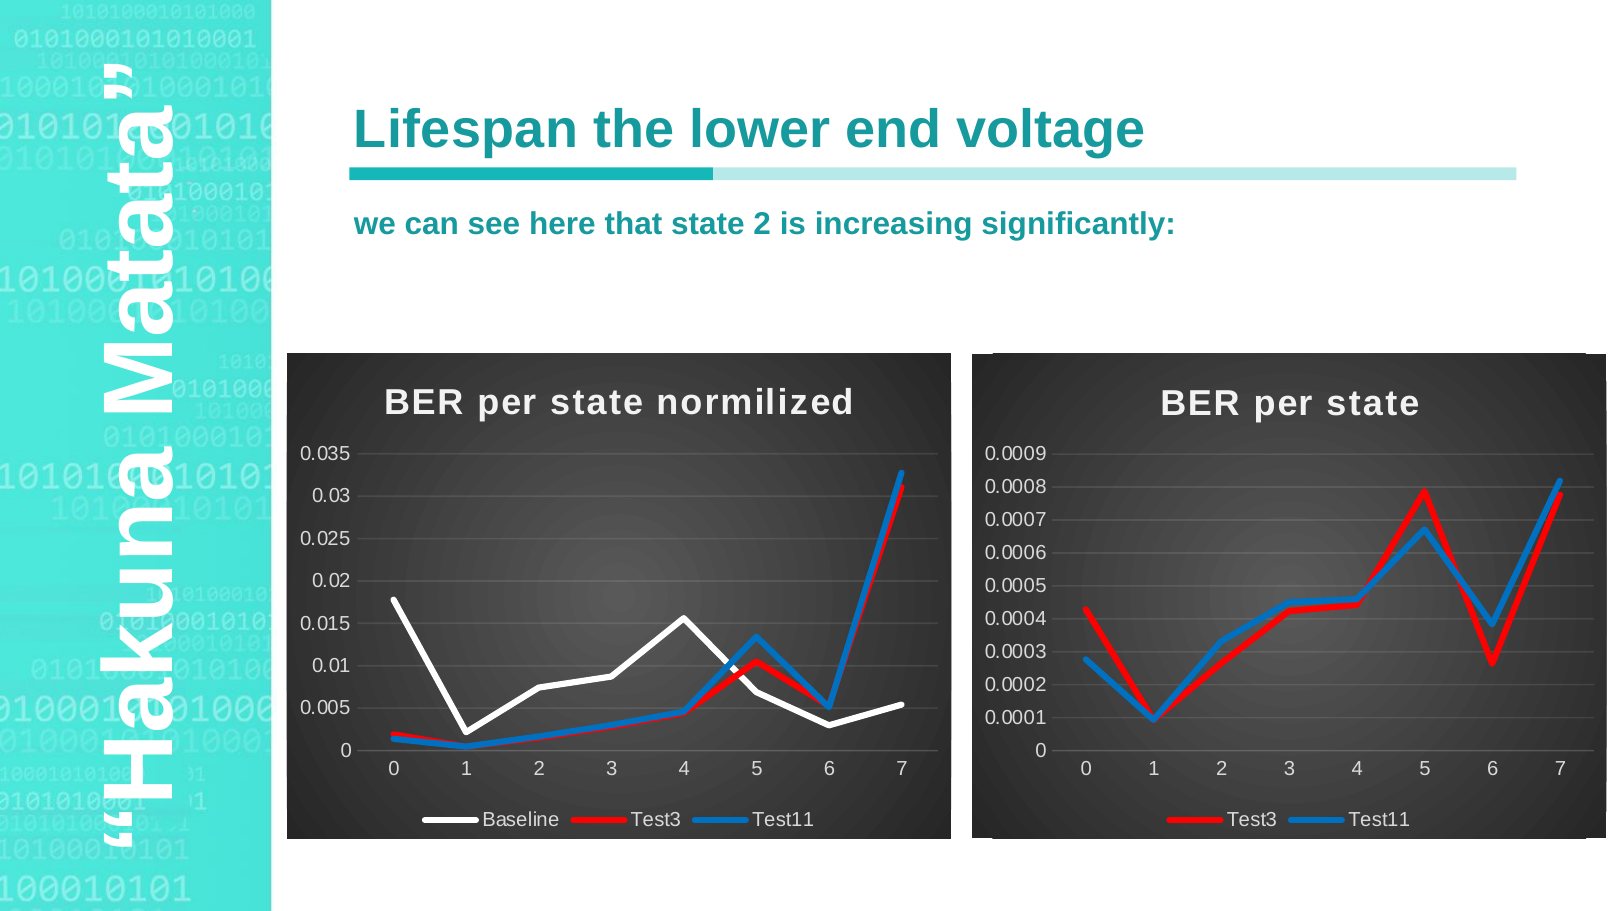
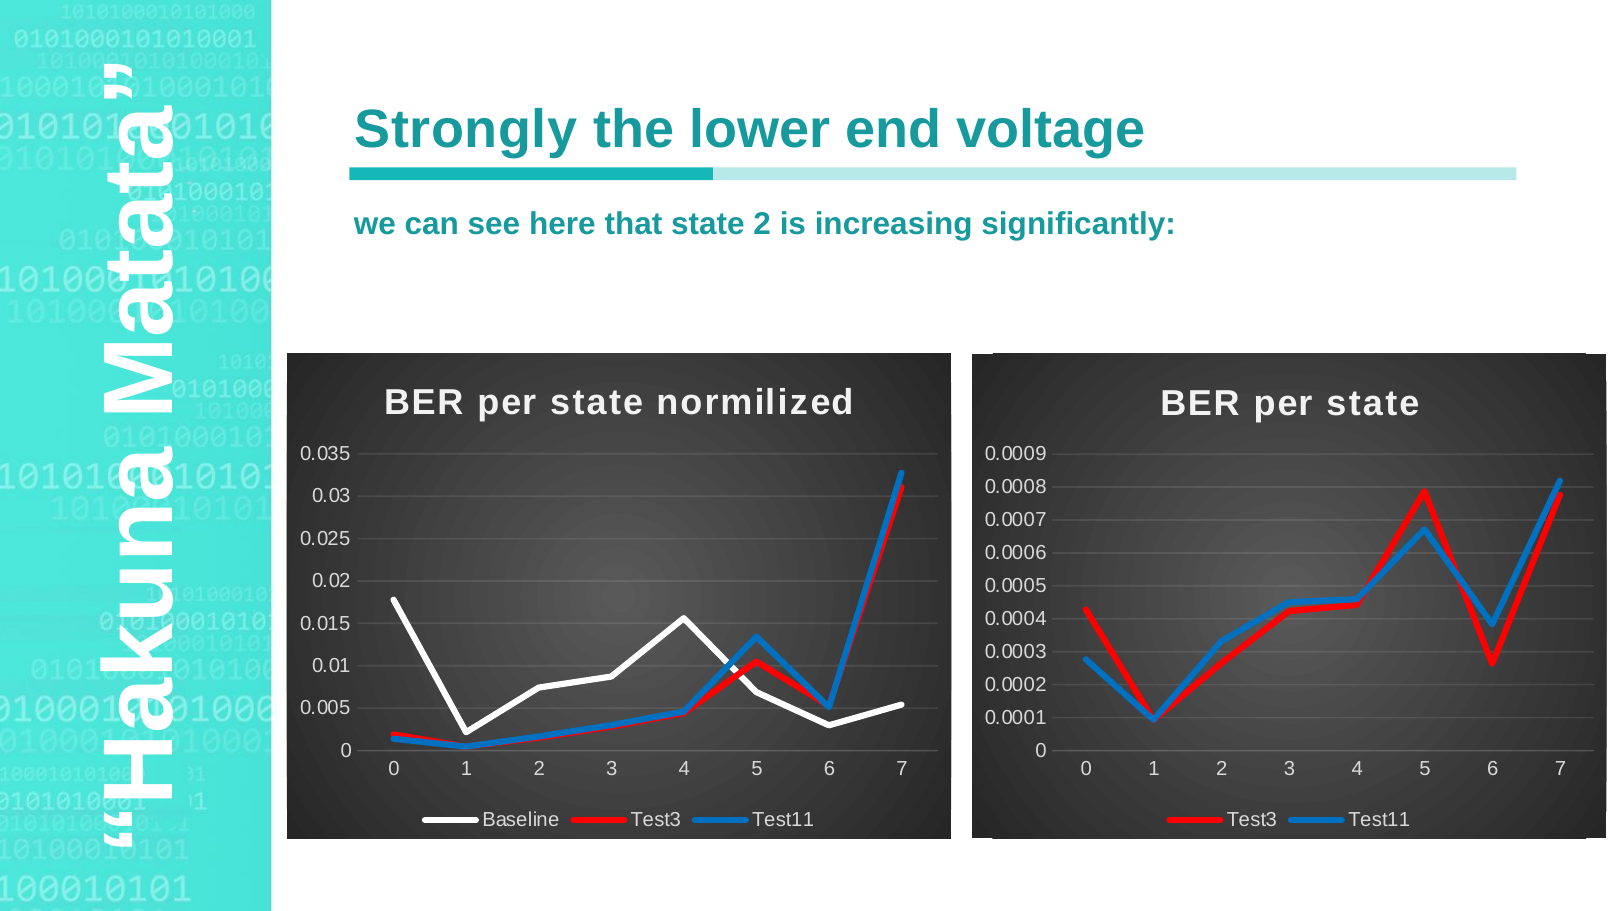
Lifespan: Lifespan -> Strongly (466, 130)
